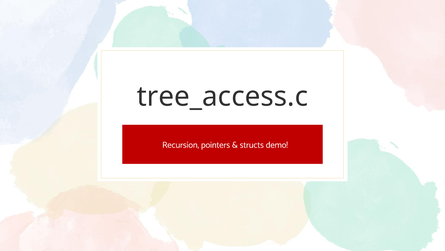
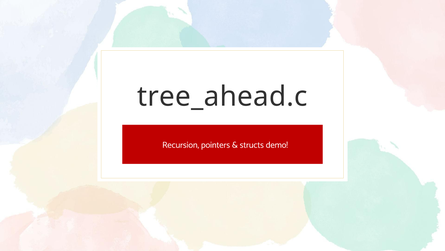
tree_access.c: tree_access.c -> tree_ahead.c (222, 96)
